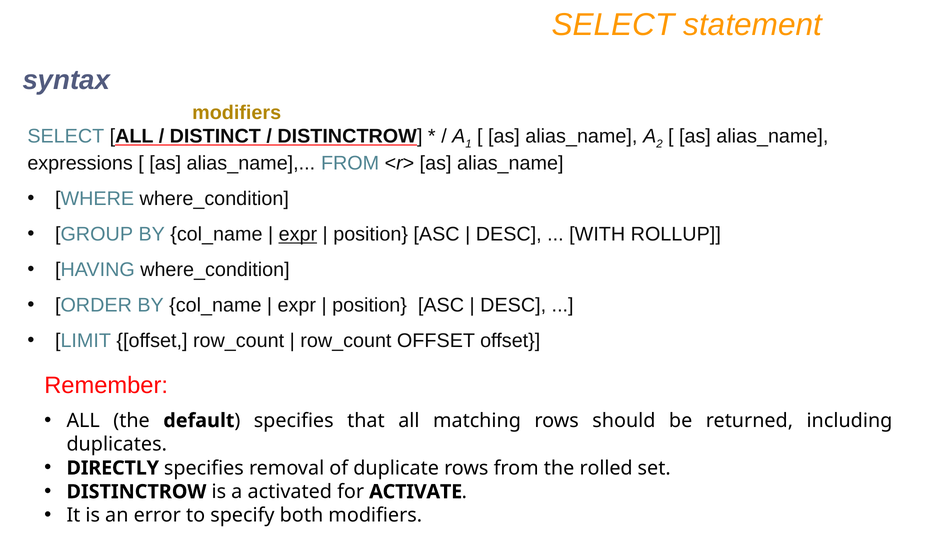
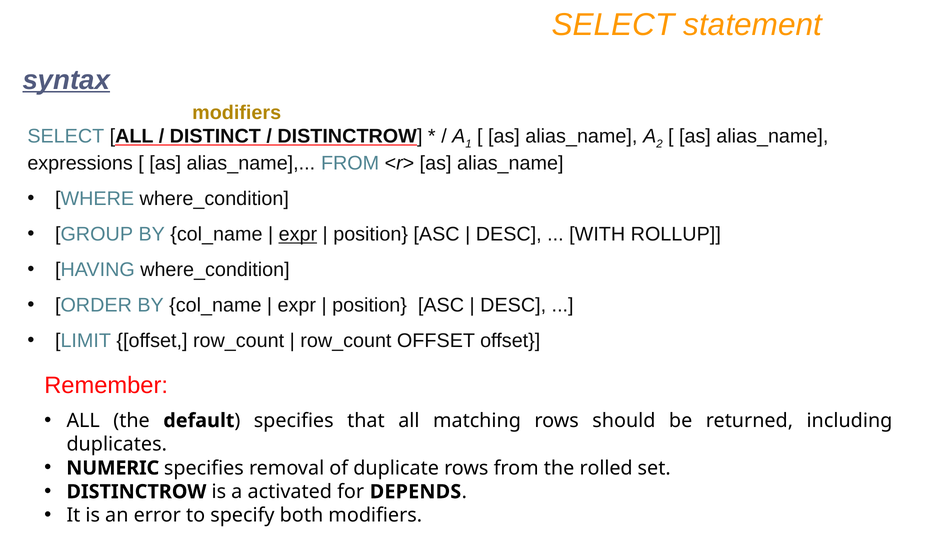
syntax underline: none -> present (66, 80)
DIRECTLY: DIRECTLY -> NUMERIC (113, 468)
ACTIVATE: ACTIVATE -> DEPENDS (415, 492)
